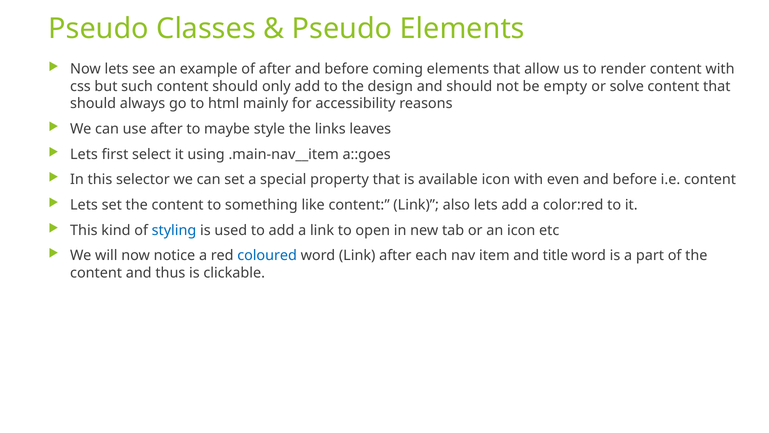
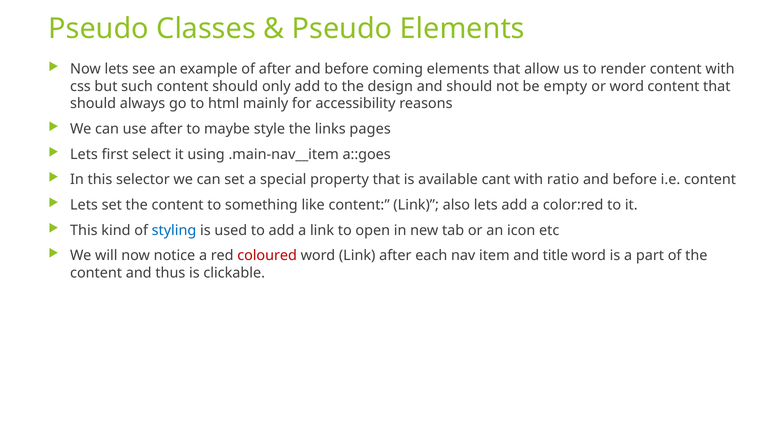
or solve: solve -> word (627, 86)
leaves: leaves -> pages (370, 129)
available icon: icon -> cant (496, 179)
even: even -> ratio (563, 179)
coloured colour: blue -> red (267, 255)
